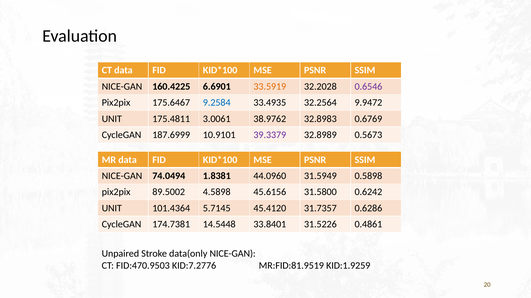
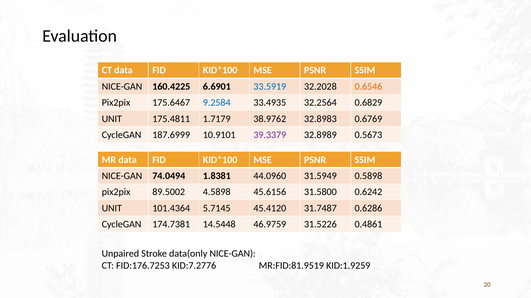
33.5919 colour: orange -> blue (270, 87)
0.6546 colour: purple -> orange (368, 87)
9.9472: 9.9472 -> 0.6829 (368, 103)
3.0061: 3.0061 -> 1.7179 (217, 119)
31.7357: 31.7357 -> 31.7487 (320, 209)
33.8401: 33.8401 -> 46.9759 (270, 225)
FID:470.9503: FID:470.9503 -> FID:176.7253 (143, 266)
